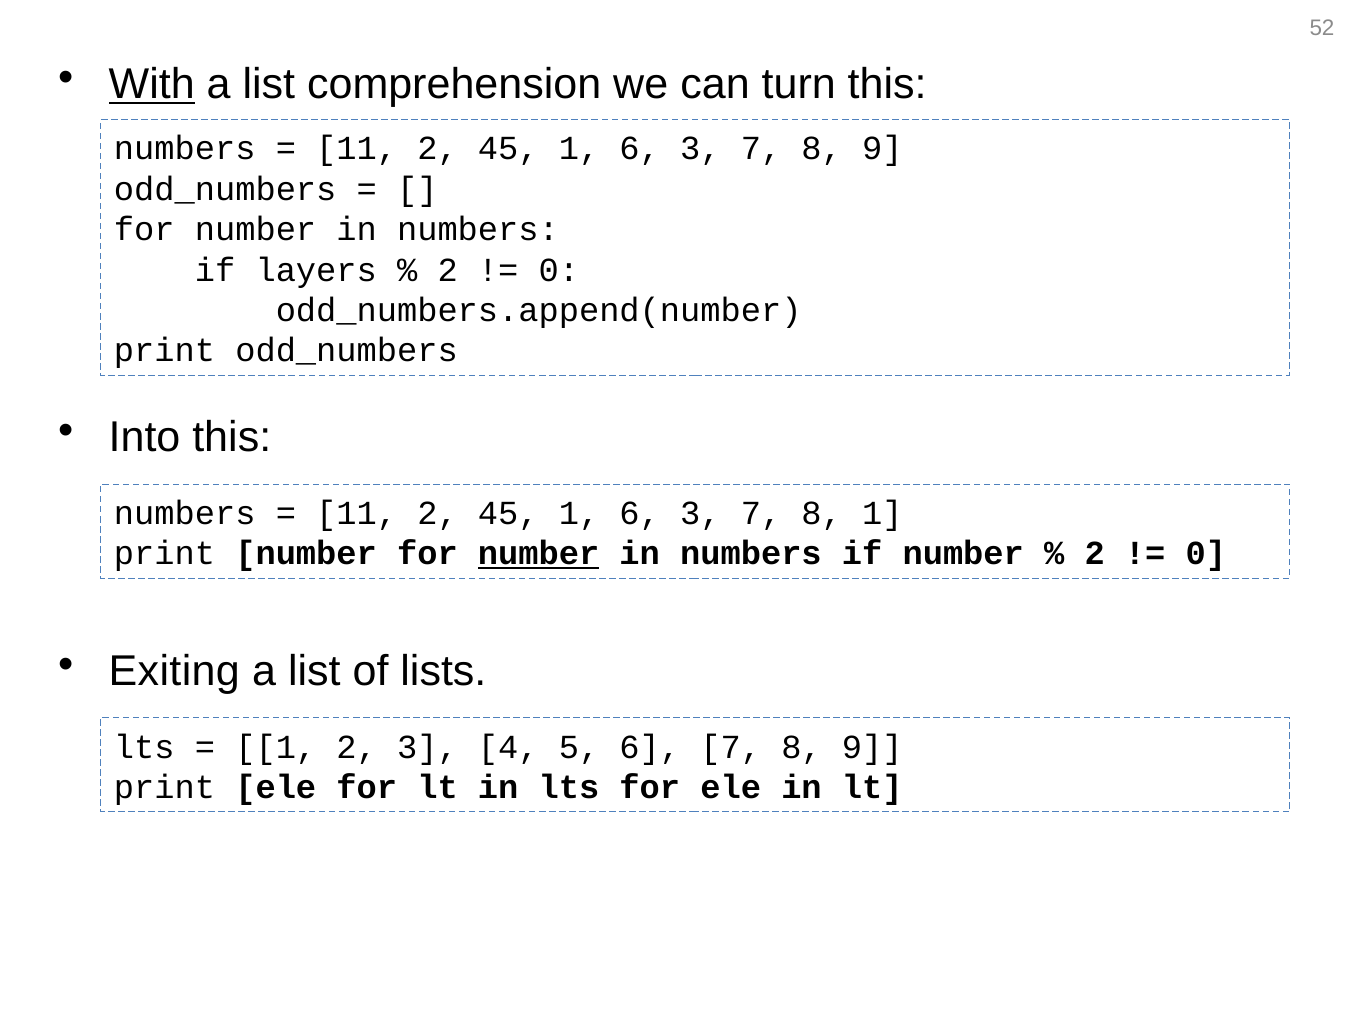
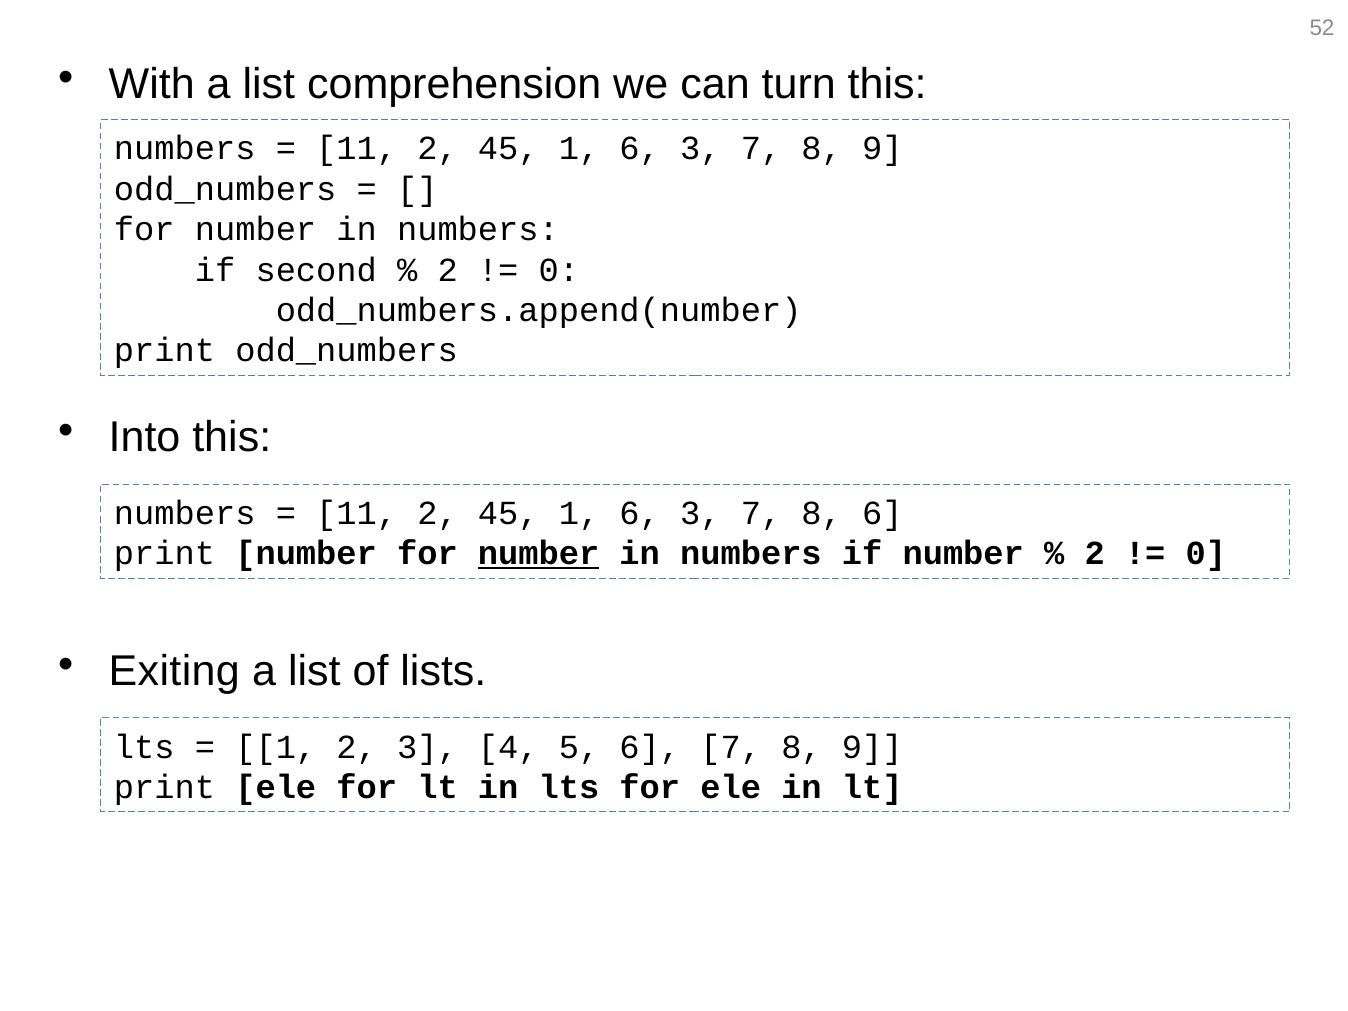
With underline: present -> none (152, 85)
layers: layers -> second (316, 270)
8 1: 1 -> 6 (882, 513)
